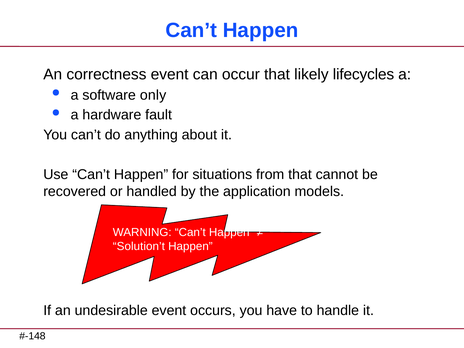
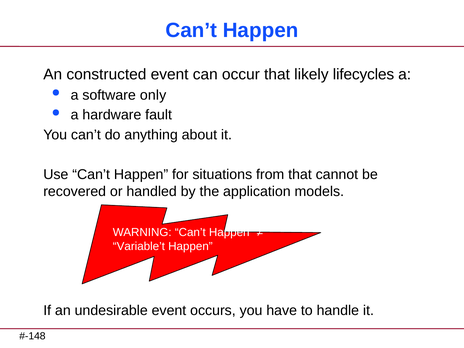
correctness: correctness -> constructed (106, 74)
Solution’t: Solution’t -> Variable’t (139, 246)
